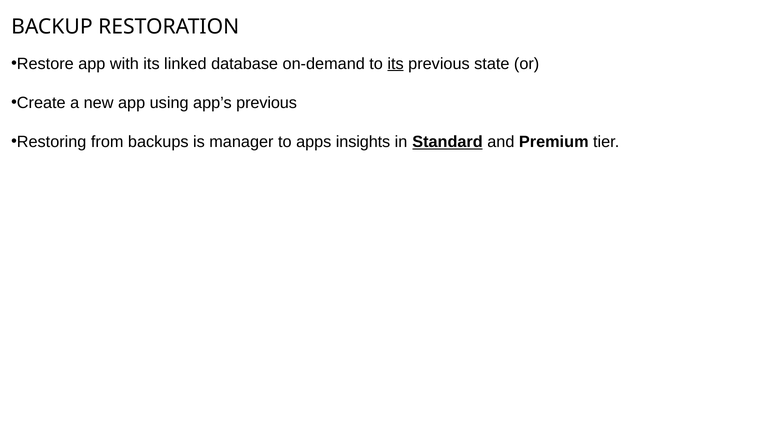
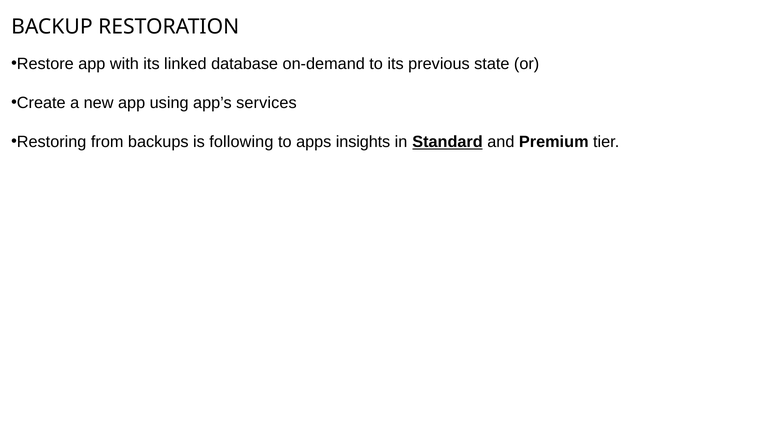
its underline: present -> none (396, 64)
app’s previous: previous -> services (266, 103)
manager: manager -> following (241, 142)
